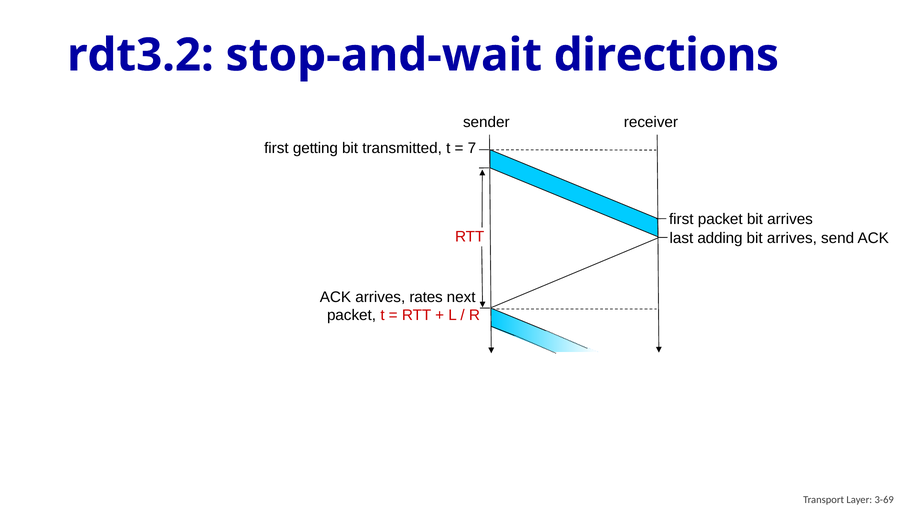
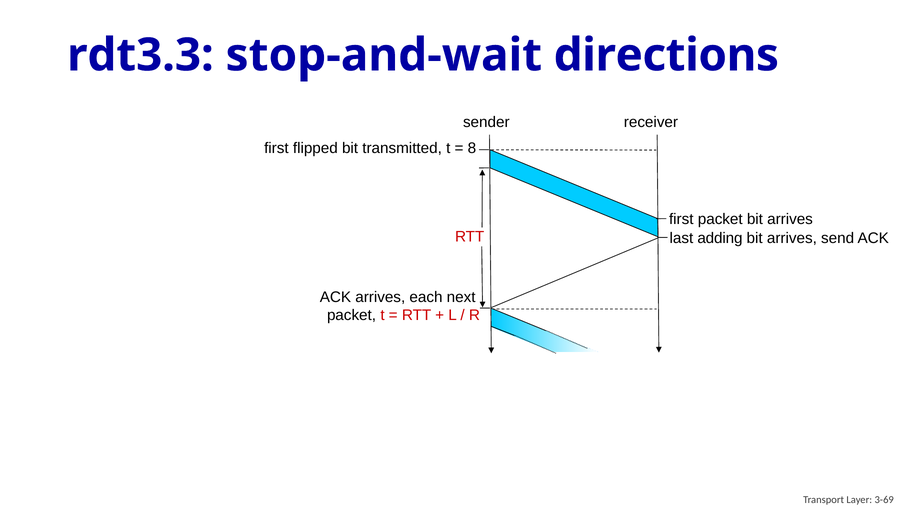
rdt3.2: rdt3.2 -> rdt3.3 (140, 55)
getting: getting -> flipped (315, 148)
7: 7 -> 8 (472, 148)
rates: rates -> each (426, 297)
